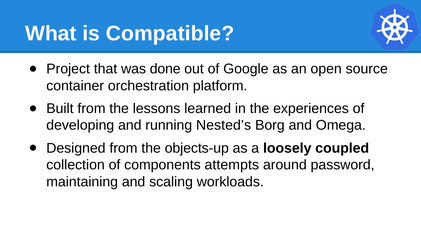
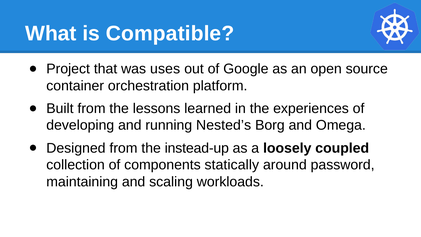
done: done -> uses (165, 69)
objects-up: objects-up -> instead-up (197, 148)
attempts: attempts -> statically (232, 165)
